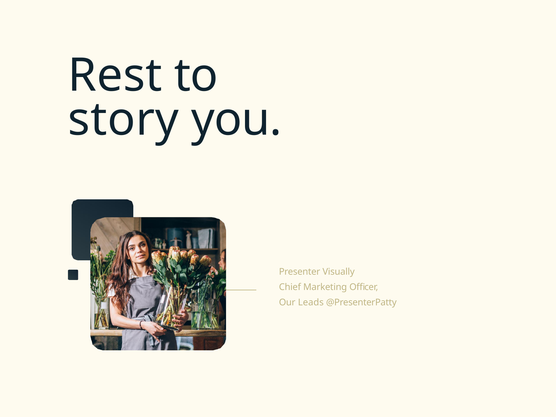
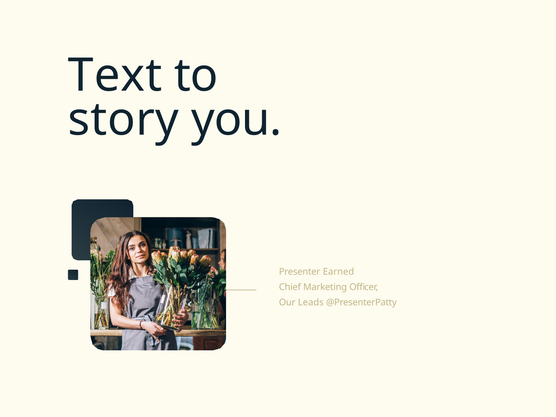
Rest: Rest -> Text (115, 76)
Visually: Visually -> Earned (339, 272)
